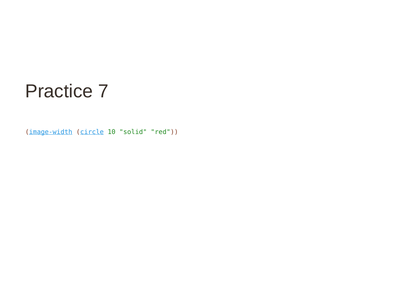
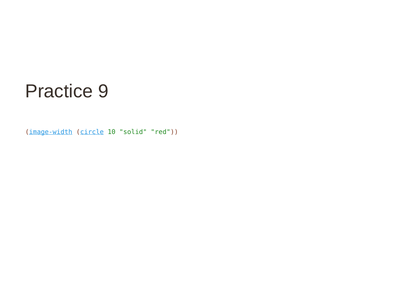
7: 7 -> 9 (103, 91)
